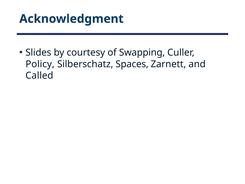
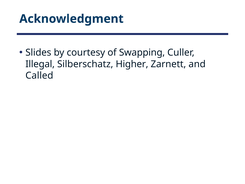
Policy: Policy -> Illegal (40, 64)
Spaces: Spaces -> Higher (132, 64)
